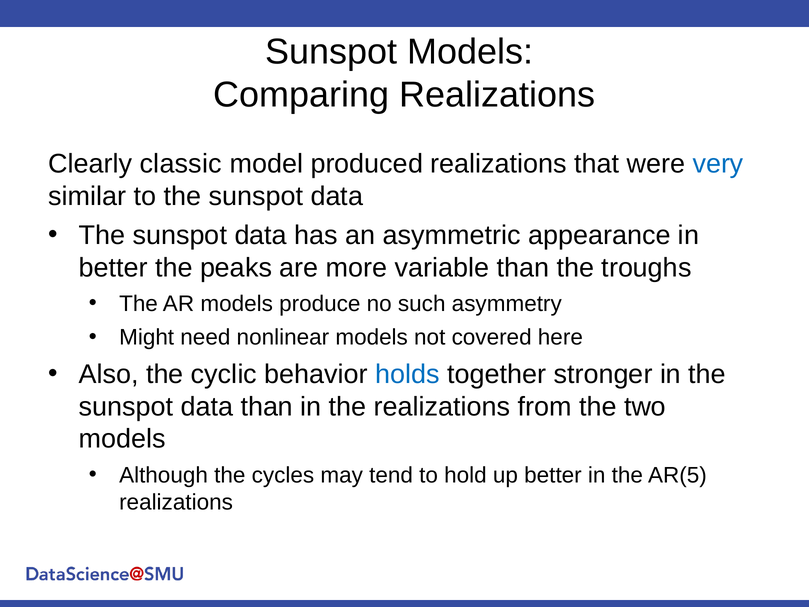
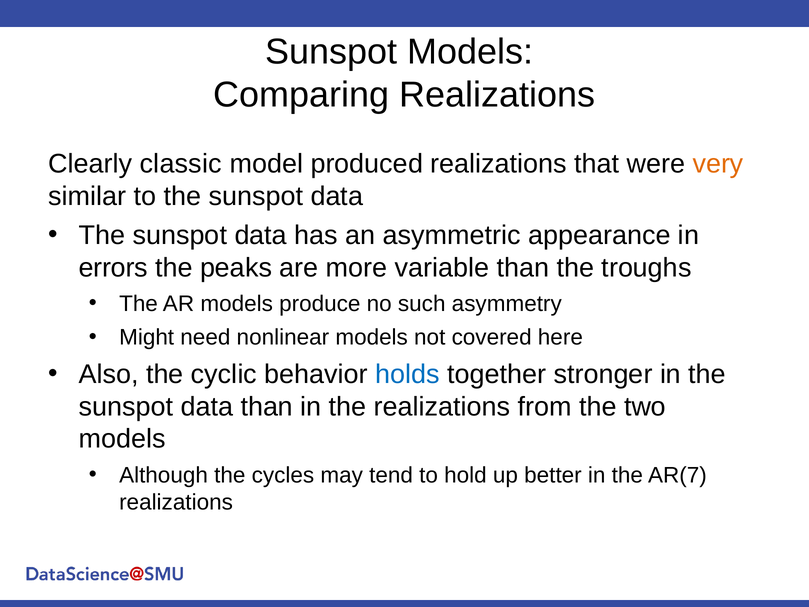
very colour: blue -> orange (718, 164)
better: better -> errors (113, 268)
AR(5: AR(5 -> AR(7 (677, 475)
